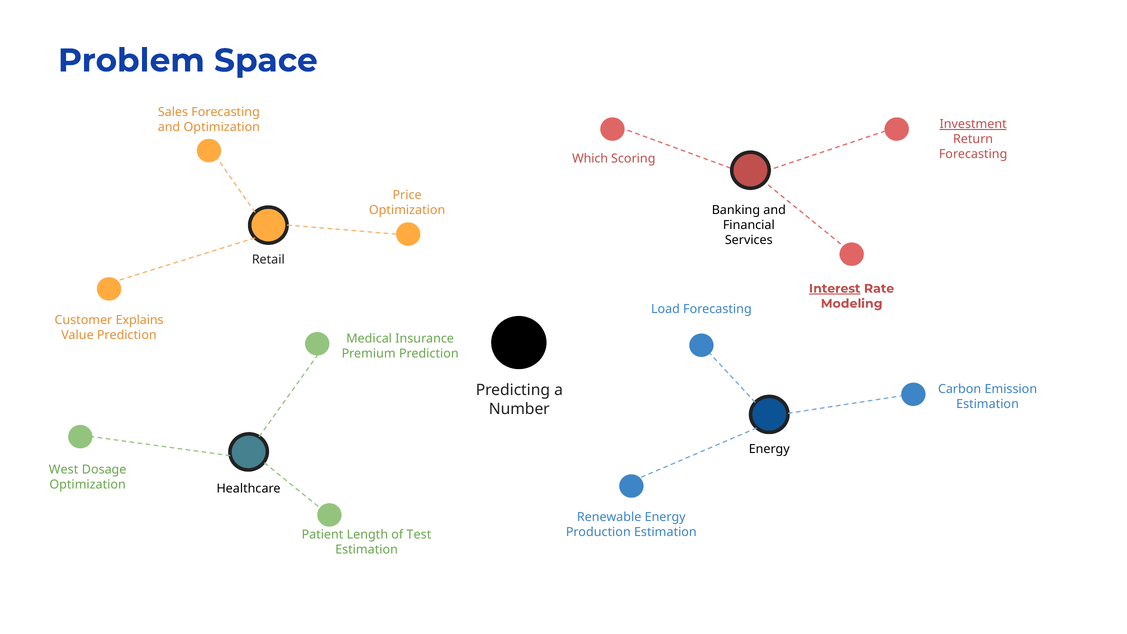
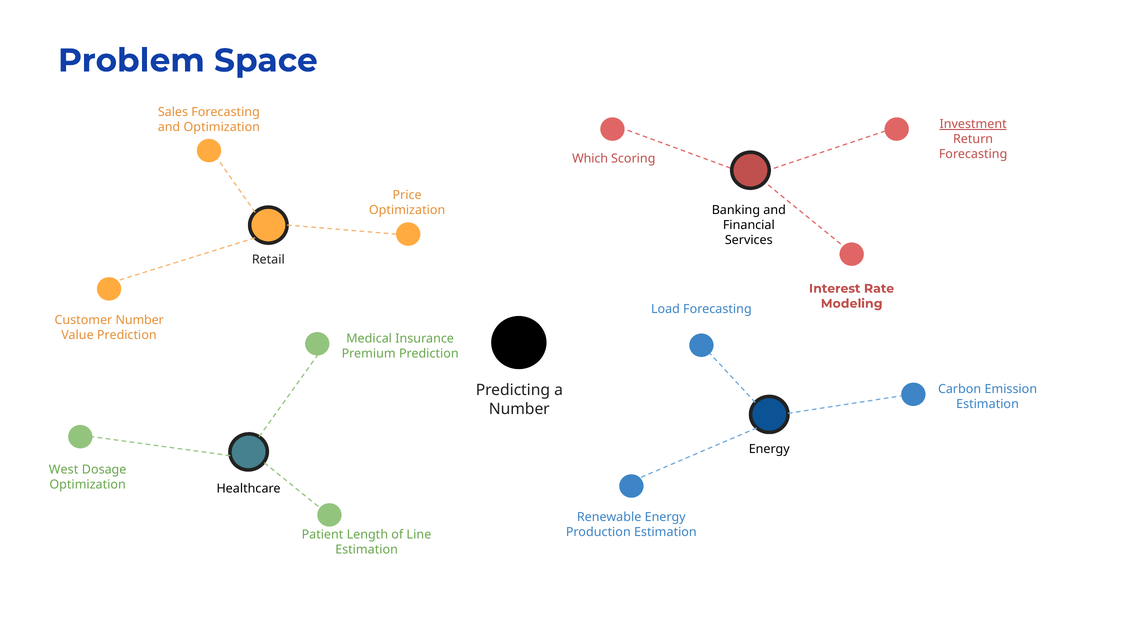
Interest underline: present -> none (835, 289)
Customer Explains: Explains -> Number (140, 320)
Test: Test -> Line (419, 535)
